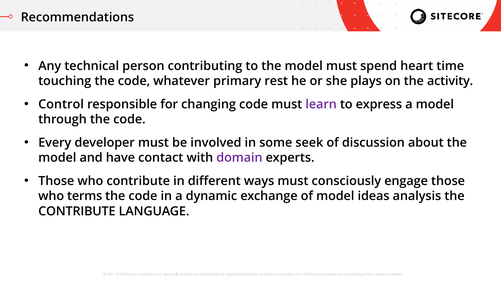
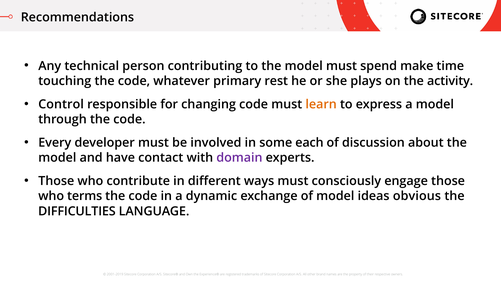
heart: heart -> make (417, 66)
learn colour: purple -> orange (321, 104)
seek: seek -> each (309, 143)
analysis: analysis -> obvious (417, 196)
CONTRIBUTE: CONTRIBUTE -> DIFFICULTIES (77, 211)
